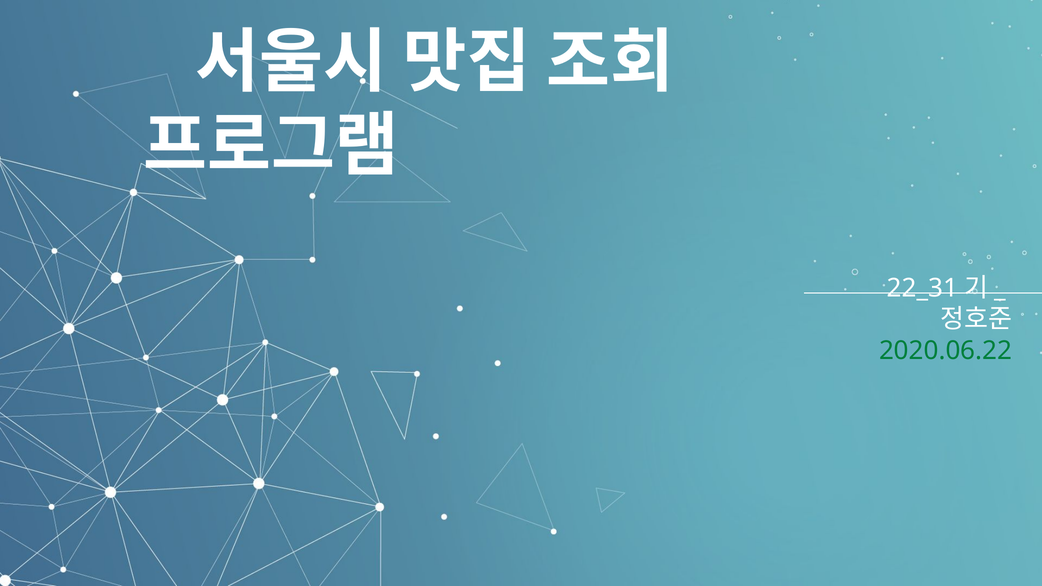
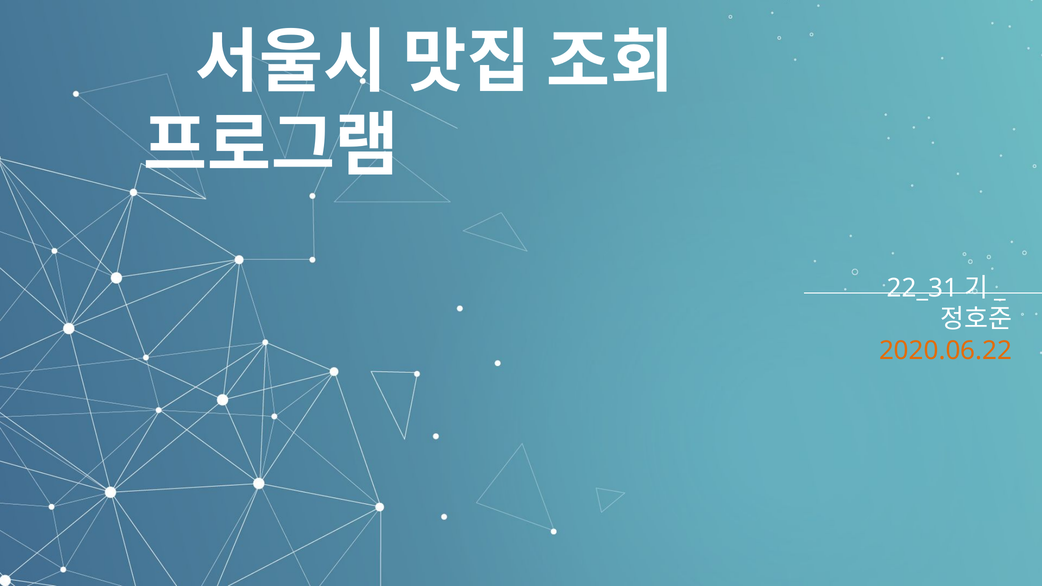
2020.06.22 colour: green -> orange (946, 351)
